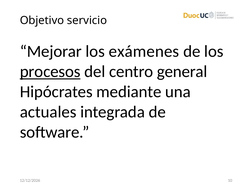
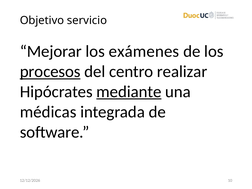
general: general -> realizar (182, 72)
mediante underline: none -> present (129, 92)
actuales: actuales -> médicas (48, 112)
